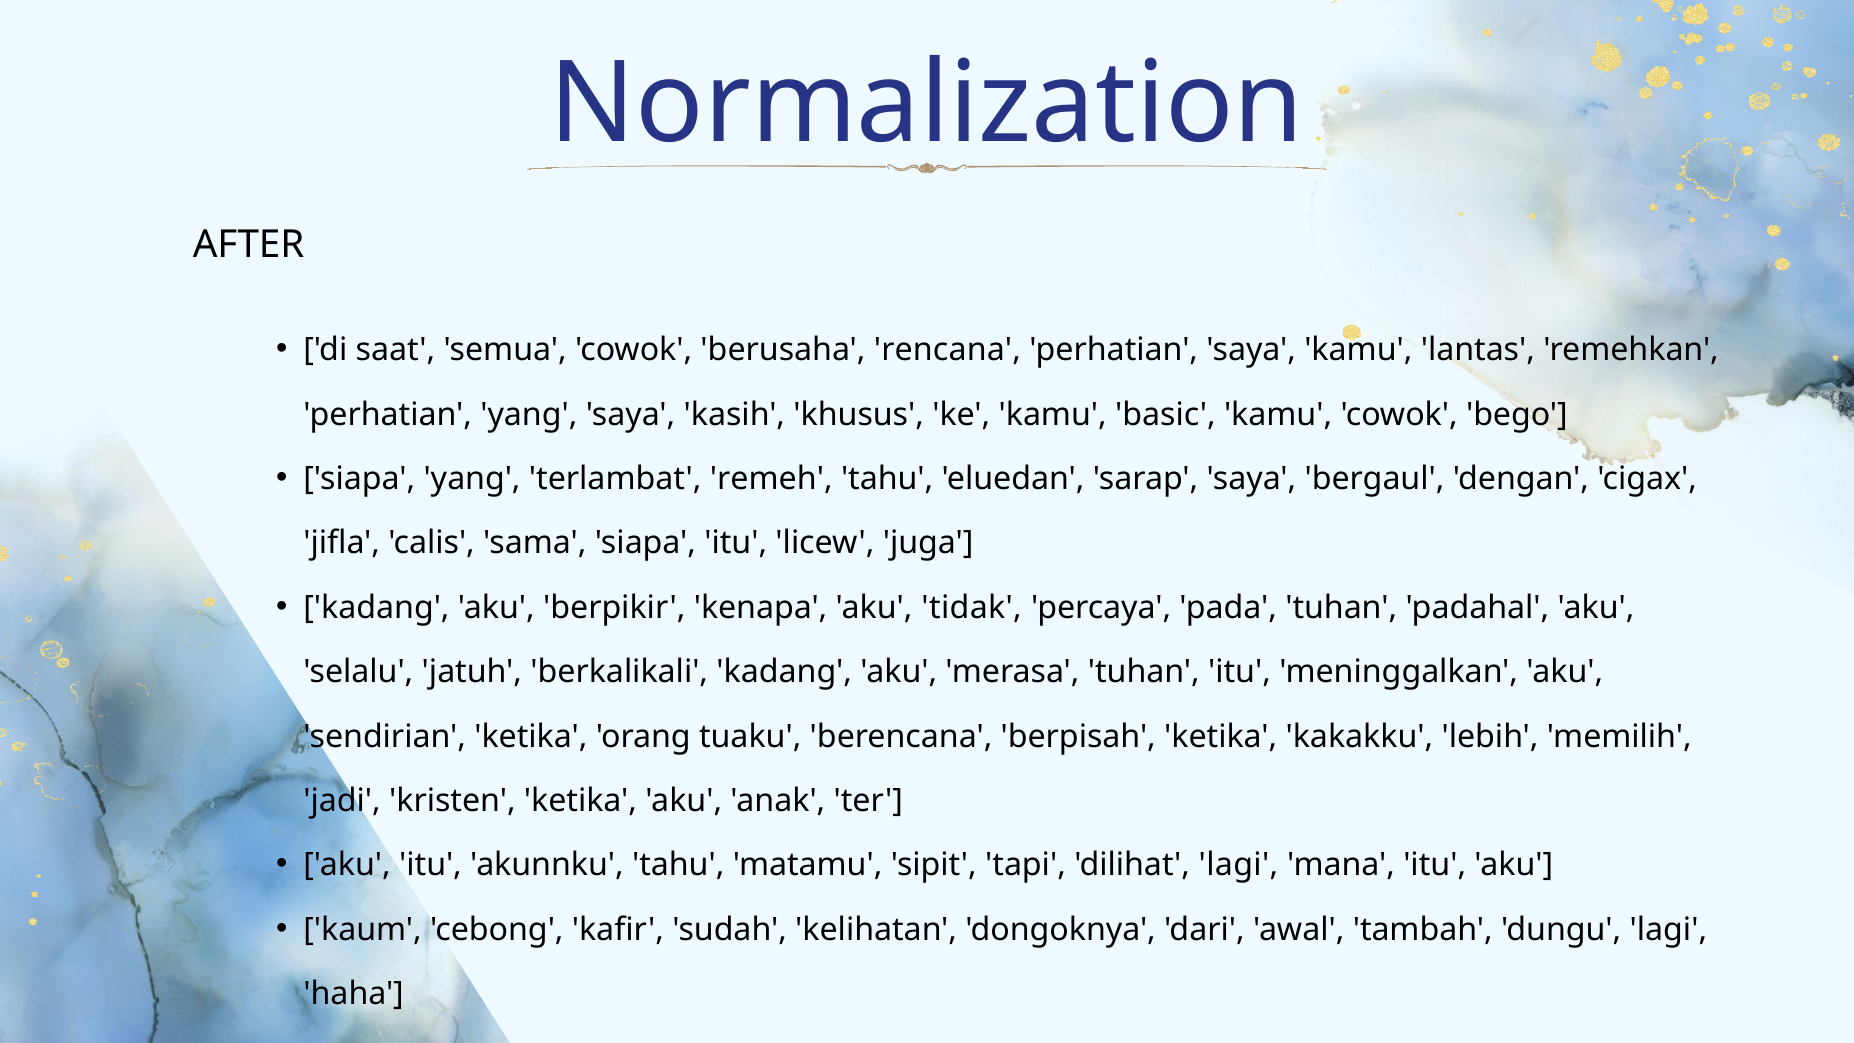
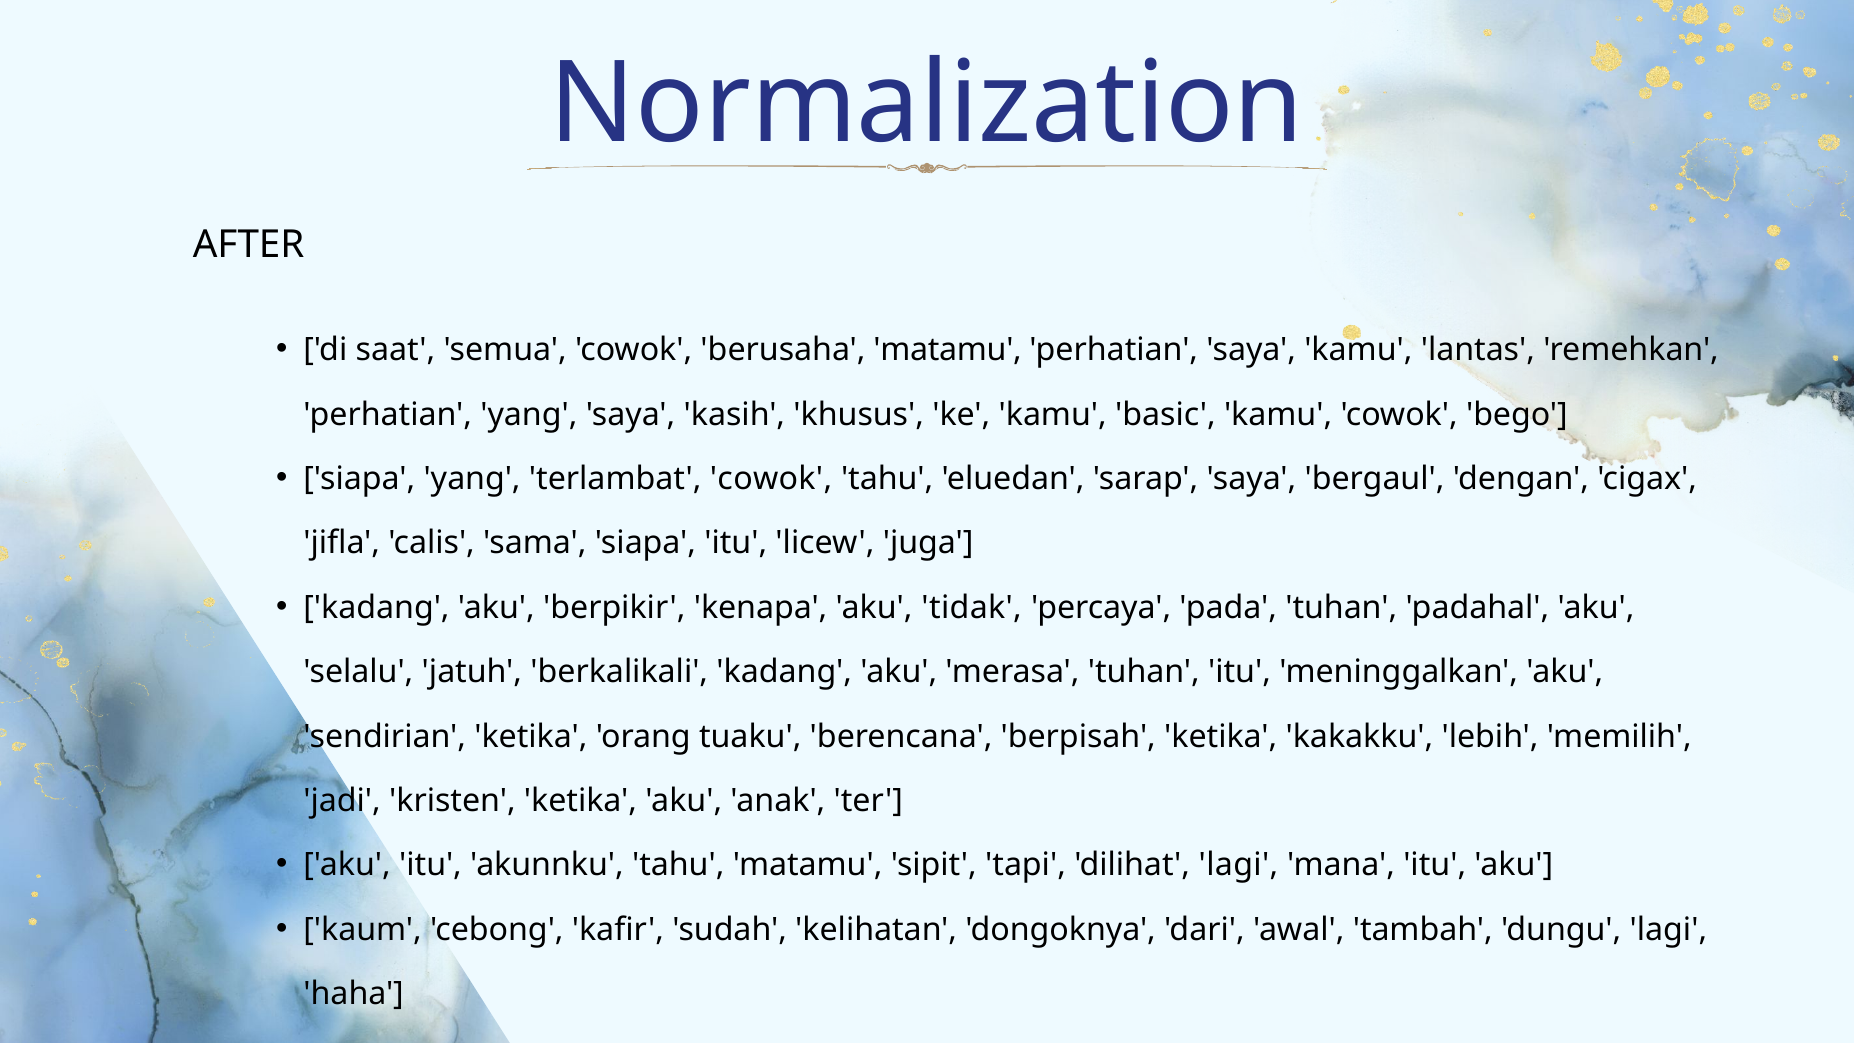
berusaha rencana: rencana -> matamu (948, 350)
terlambat remeh: remeh -> cowok (771, 479)
